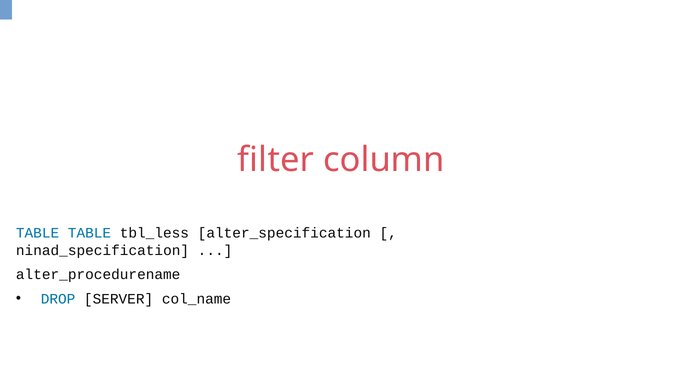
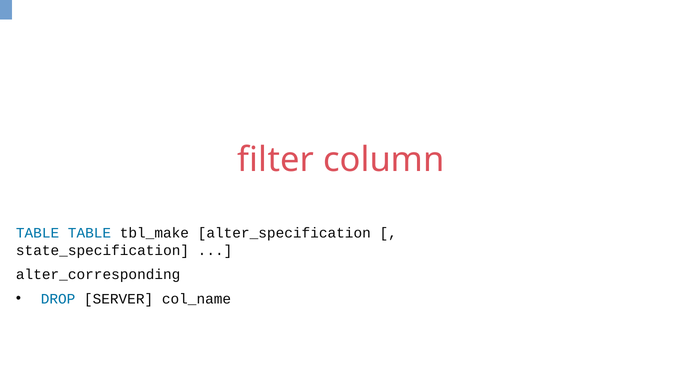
tbl_less: tbl_less -> tbl_make (154, 233)
ninad_specification: ninad_specification -> state_specification (103, 250)
alter_procedurename: alter_procedurename -> alter_corresponding (98, 274)
